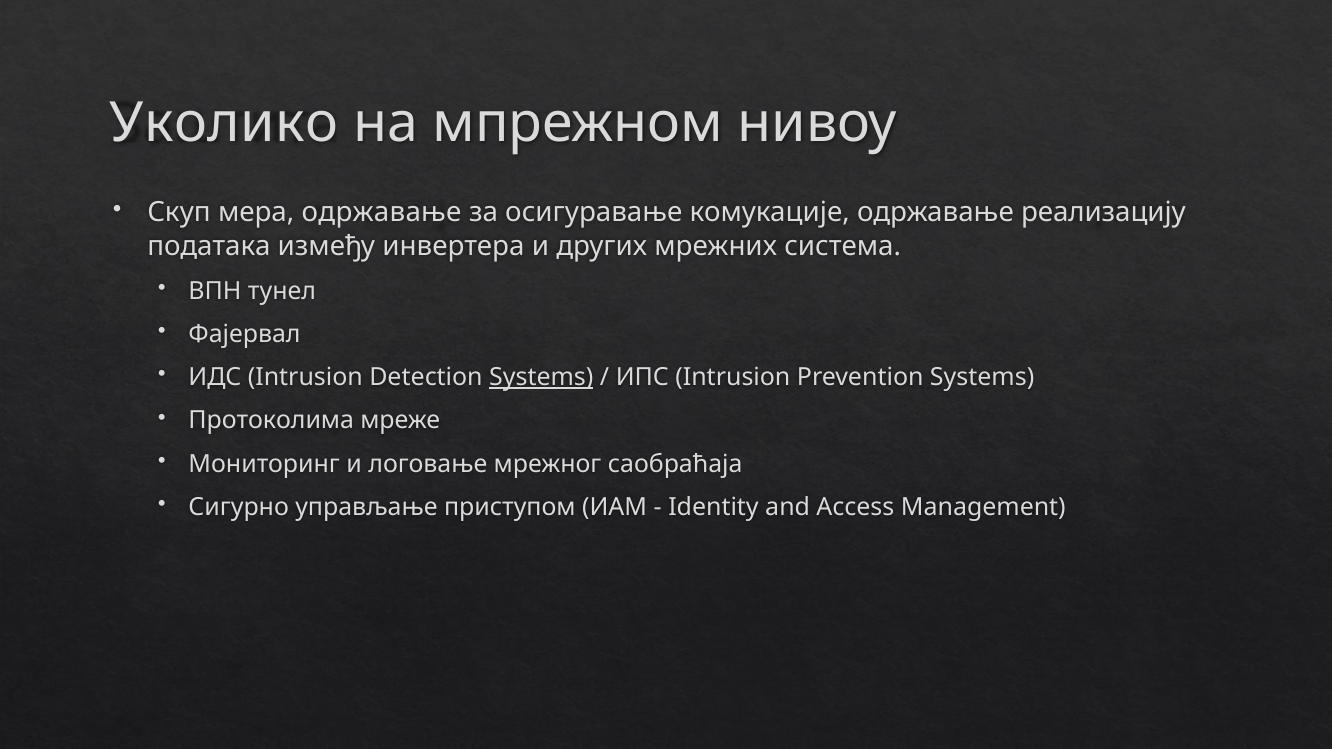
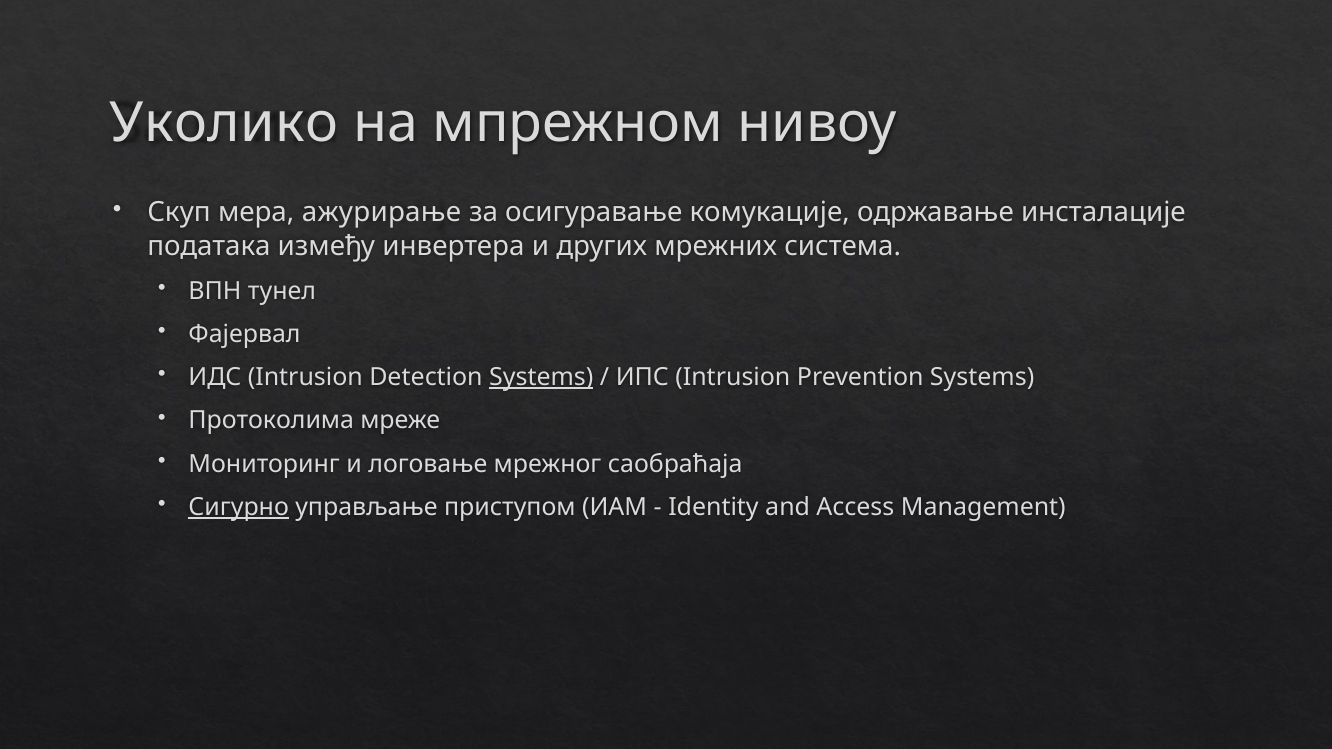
мера одржавање: одржавање -> ажурирање (382, 213)
реализацију: реализацију -> инсталације (1103, 213)
Сигурно underline: none -> present (239, 507)
